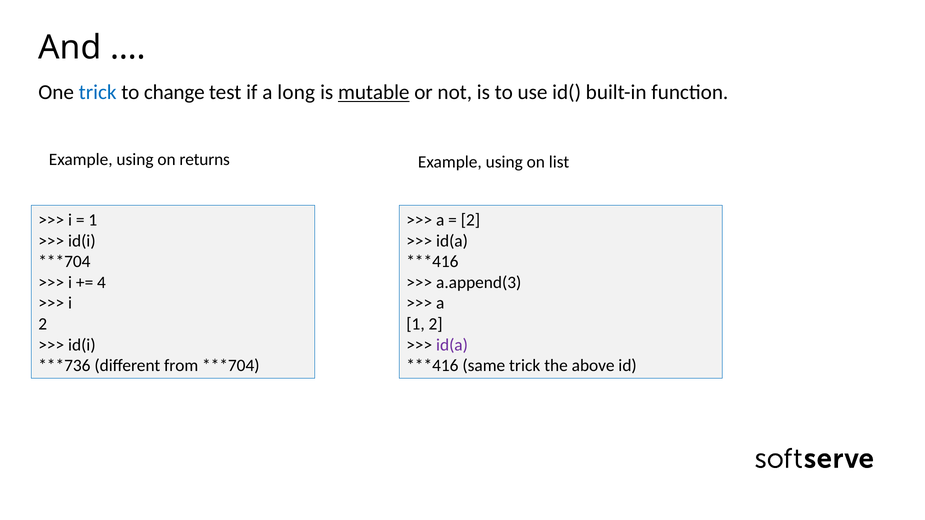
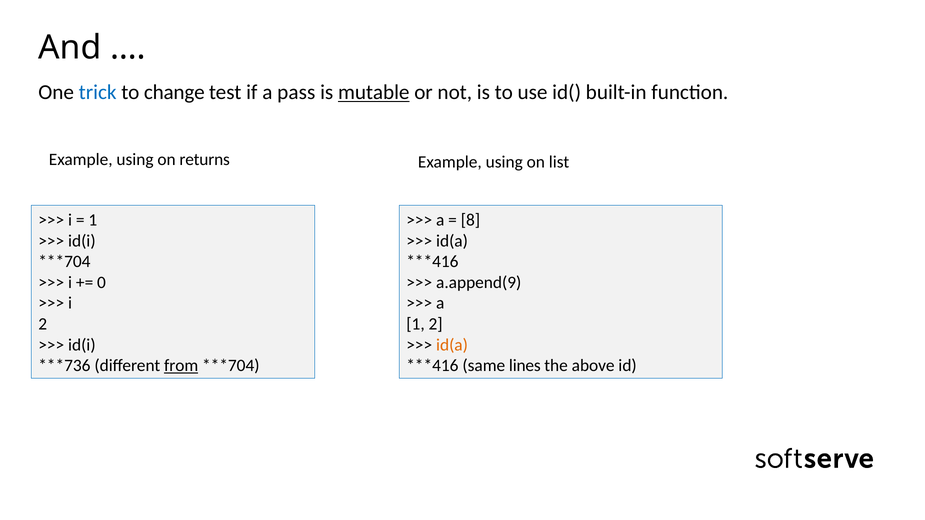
long: long -> pass (296, 92)
2: 2 -> 8 (470, 220)
4: 4 -> 0 (101, 283)
a.append(3: a.append(3 -> a.append(9 (479, 283)
id(a colour: purple -> orange (452, 345)
from underline: none -> present (181, 366)
same trick: trick -> lines (525, 366)
